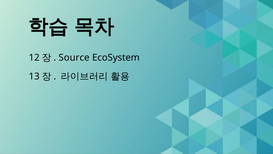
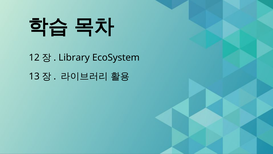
Source: Source -> Library (74, 58)
